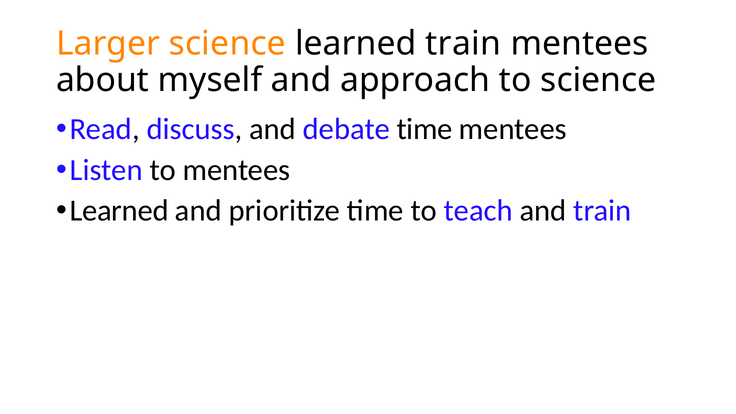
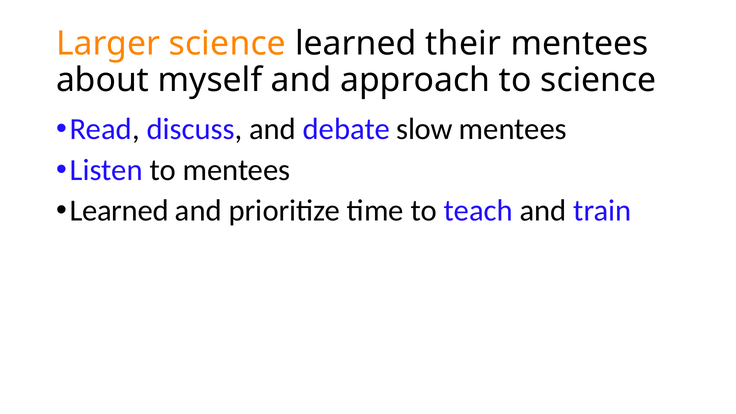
learned train: train -> their (463, 44)
debate time: time -> slow (425, 129)
